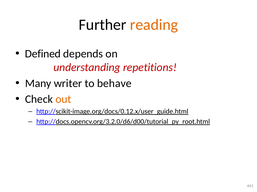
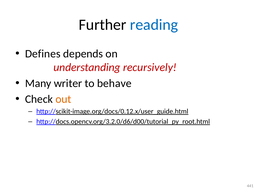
reading colour: orange -> blue (154, 25)
Defined: Defined -> Defines (43, 54)
repetitions: repetitions -> recursively (150, 68)
